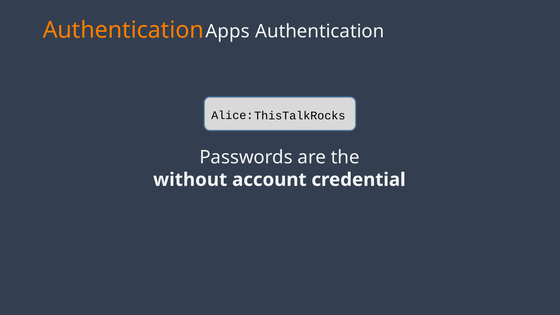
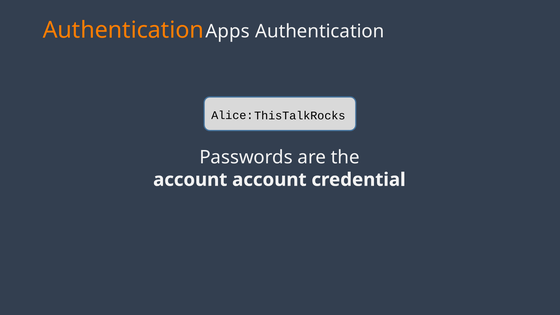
without: without -> account (190, 180)
